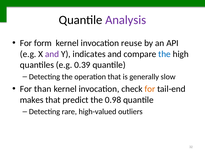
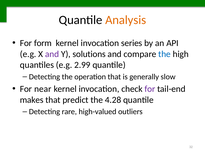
Analysis colour: purple -> orange (126, 20)
reuse: reuse -> series (132, 43)
indicates: indicates -> solutions (89, 54)
0.39: 0.39 -> 2.99 (82, 65)
than: than -> near (43, 89)
for colour: orange -> purple (150, 89)
0.98: 0.98 -> 4.28 (113, 100)
